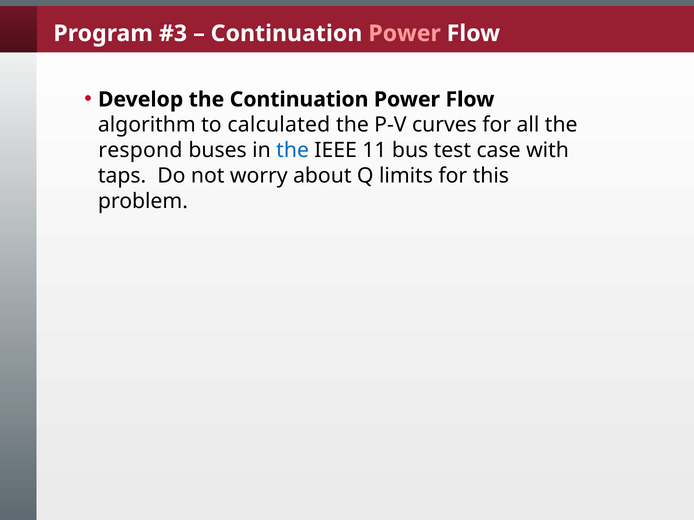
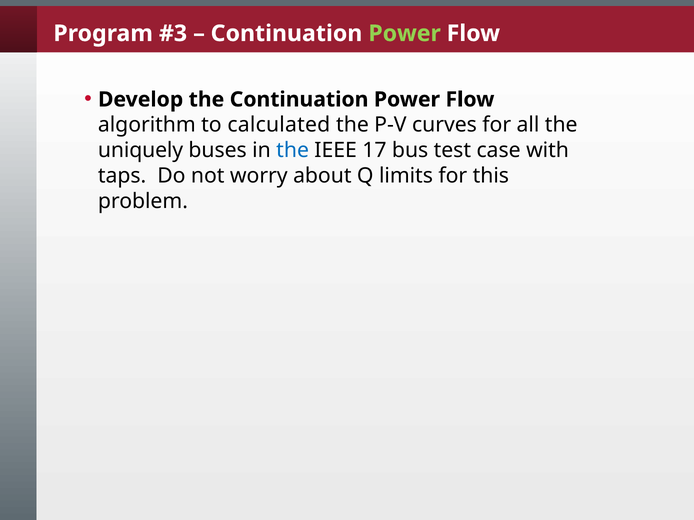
Power colour: pink -> light green (405, 34)
respond: respond -> uniquely (141, 150)
11: 11 -> 17 (374, 150)
